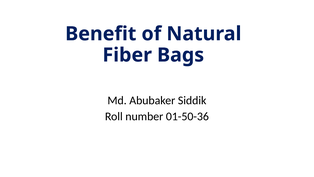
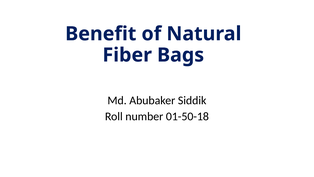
01-50-36: 01-50-36 -> 01-50-18 (187, 116)
